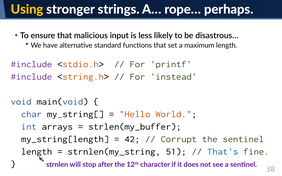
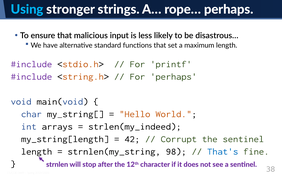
Using colour: yellow -> light blue (27, 9)
For instead: instead -> perhaps (174, 77)
strlen(my_buffer: strlen(my_buffer -> strlen(my_indeed (135, 127)
51: 51 -> 98 (176, 152)
